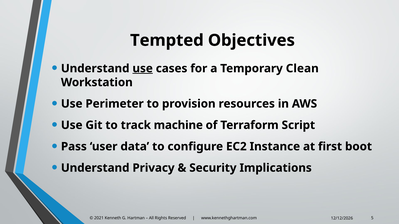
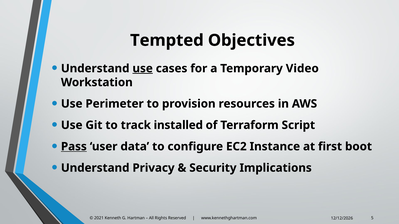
Clean: Clean -> Video (302, 69)
machine: machine -> installed (178, 125)
Pass underline: none -> present (74, 147)
